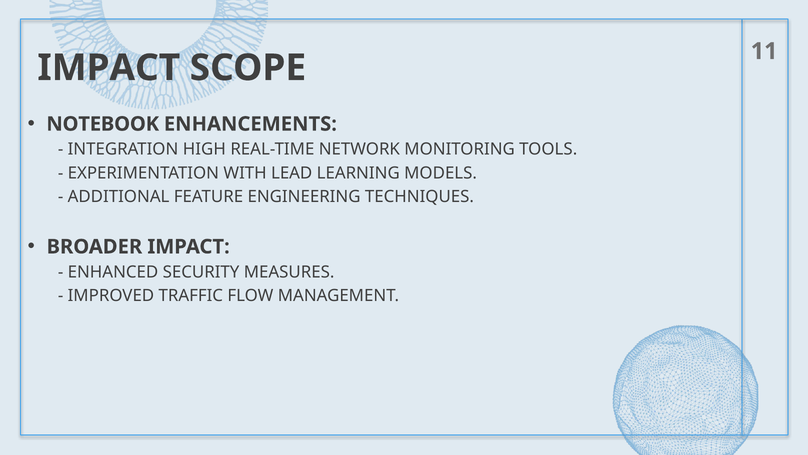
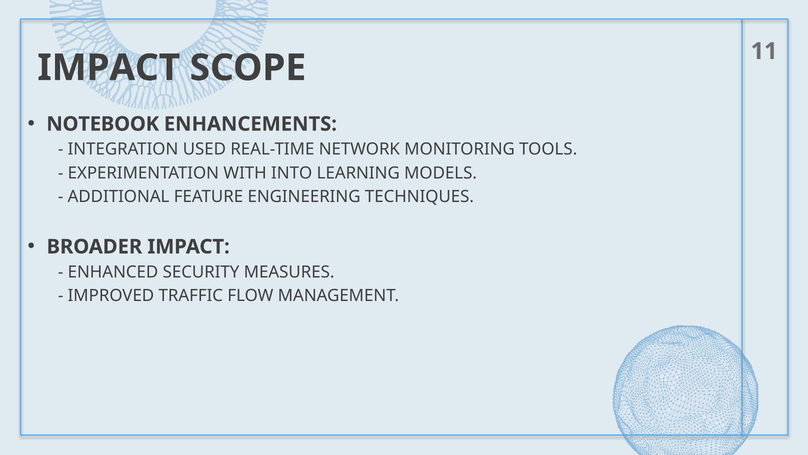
HIGH: HIGH -> USED (204, 149)
LEAD: LEAD -> INTO (292, 173)
